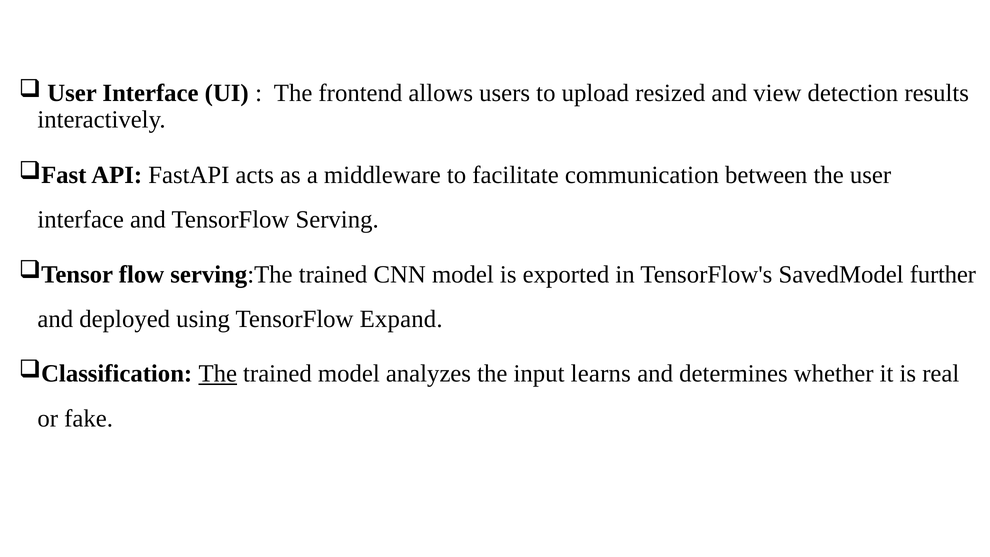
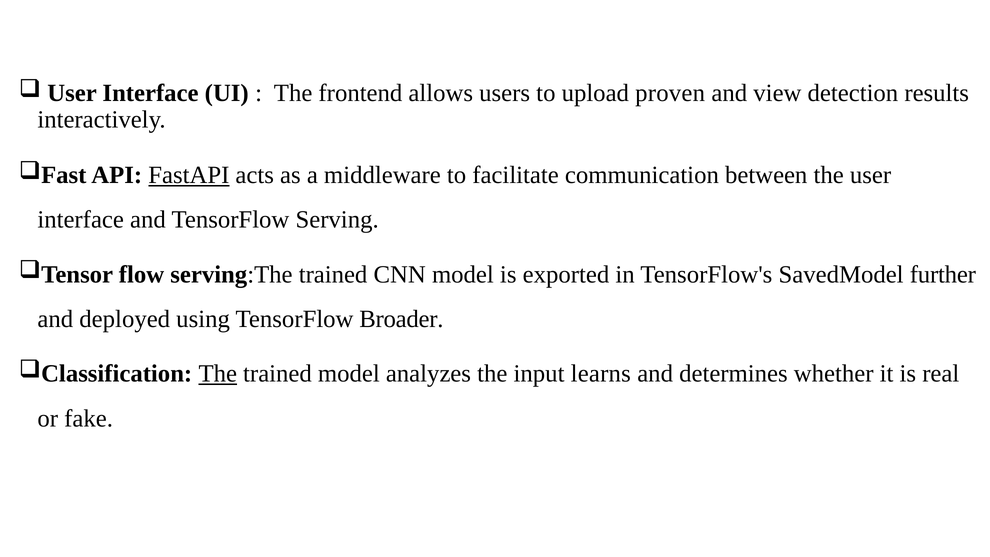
resized: resized -> proven (670, 93)
FastAPI underline: none -> present (189, 175)
Expand: Expand -> Broader (401, 319)
